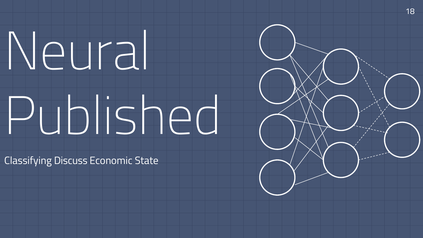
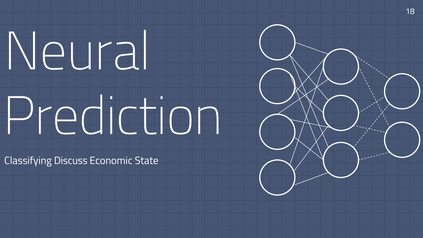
Published: Published -> Prediction (113, 116)
